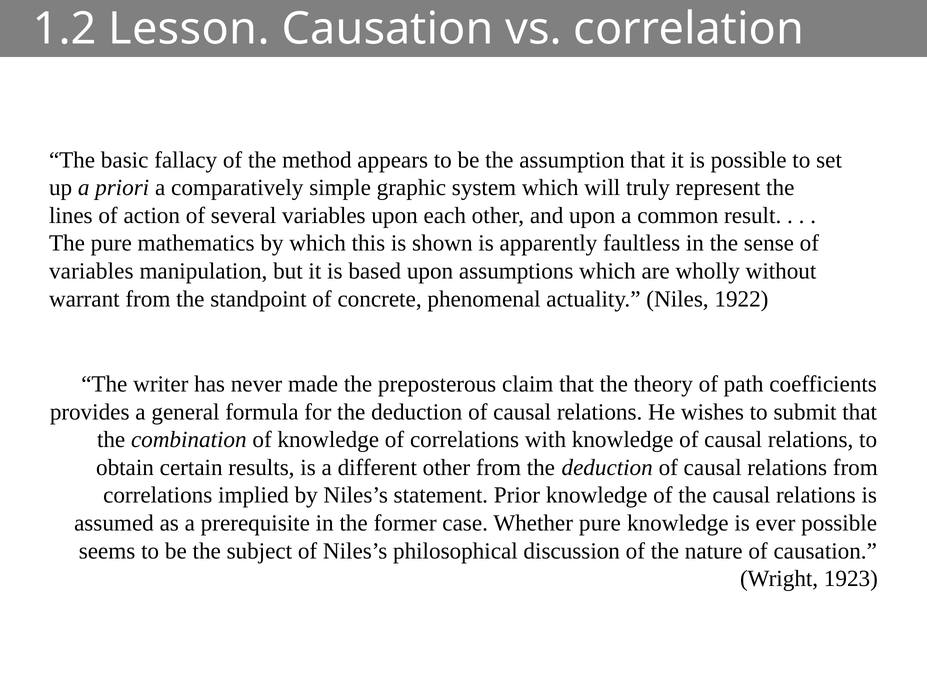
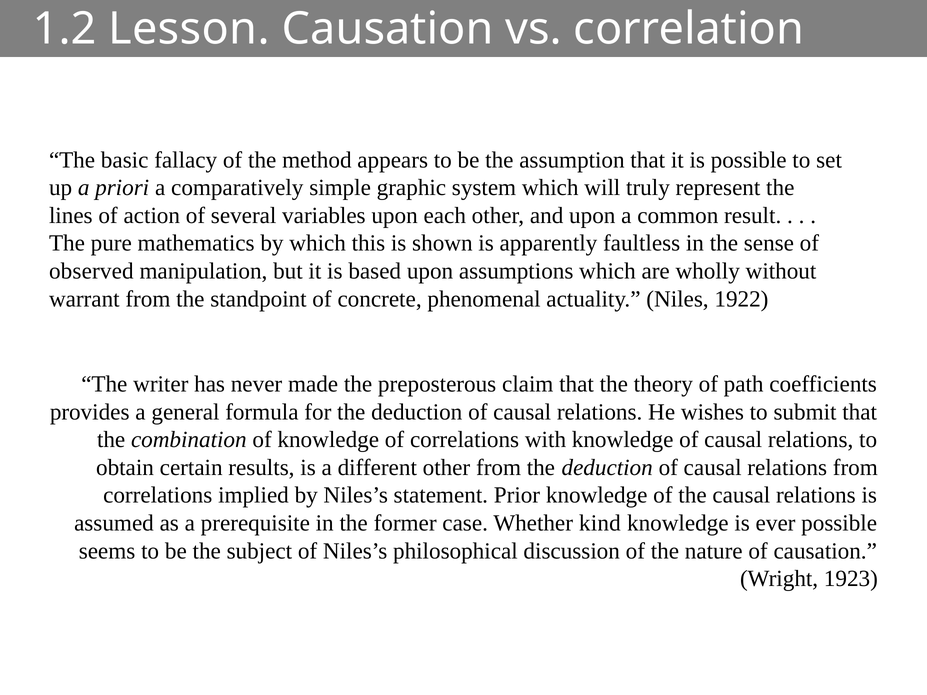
variables: variables -> observed (91, 271)
Whether pure: pure -> kind (600, 523)
